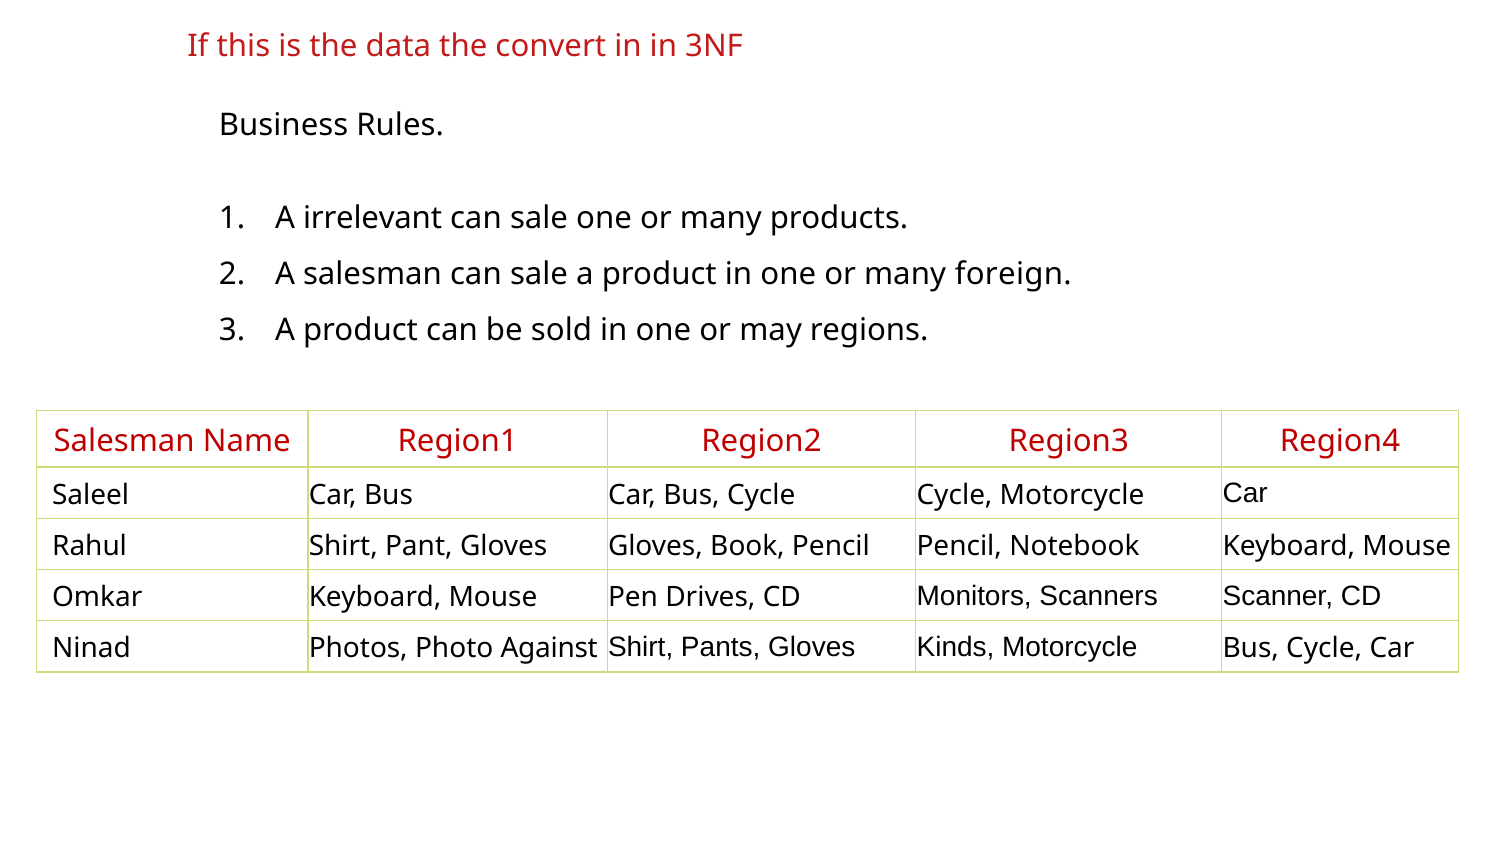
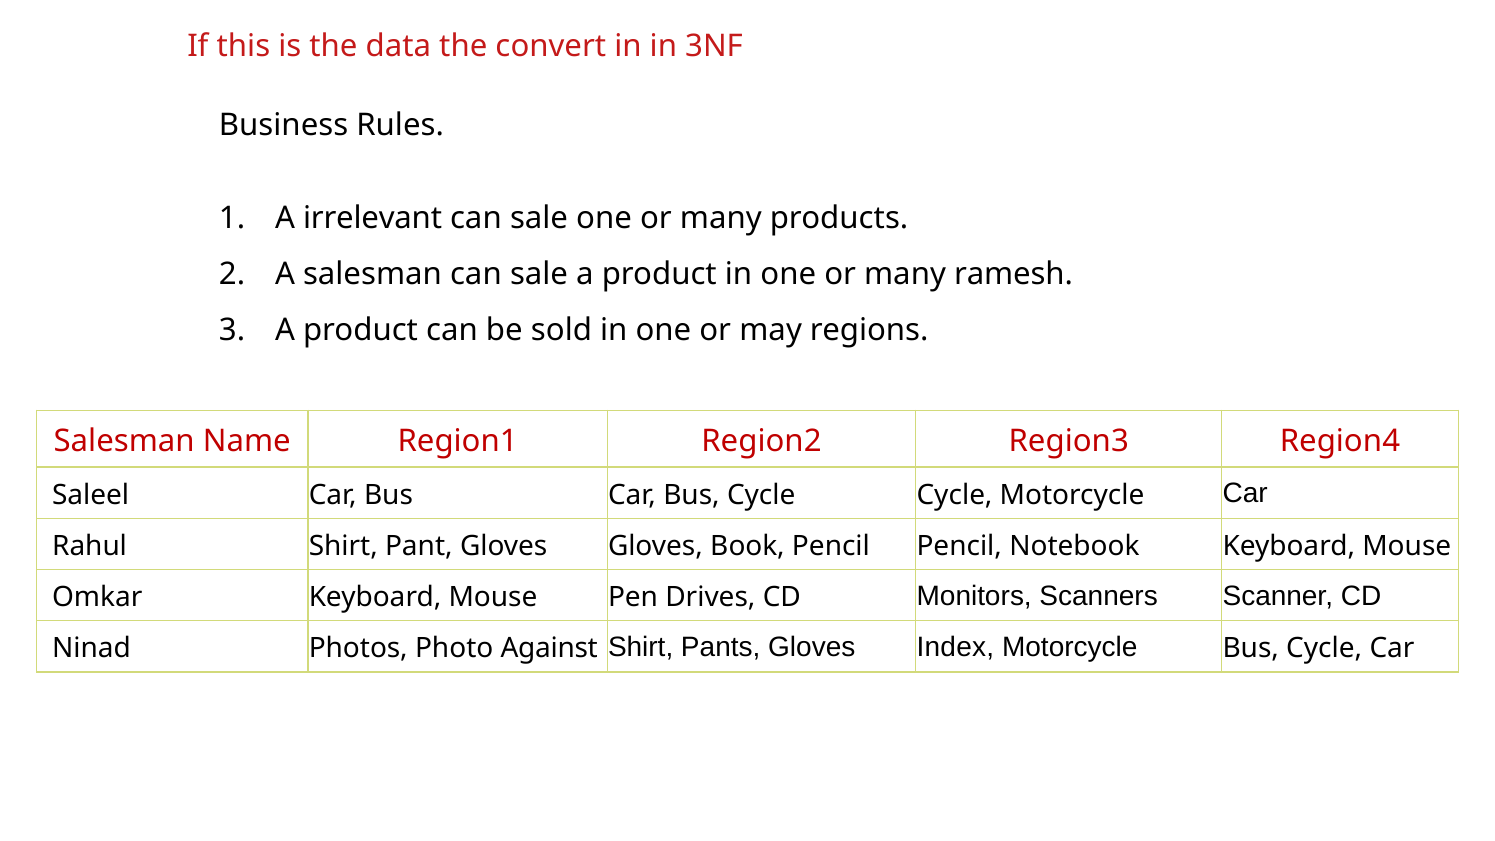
foreign: foreign -> ramesh (1014, 274)
Kinds: Kinds -> Index (955, 647)
